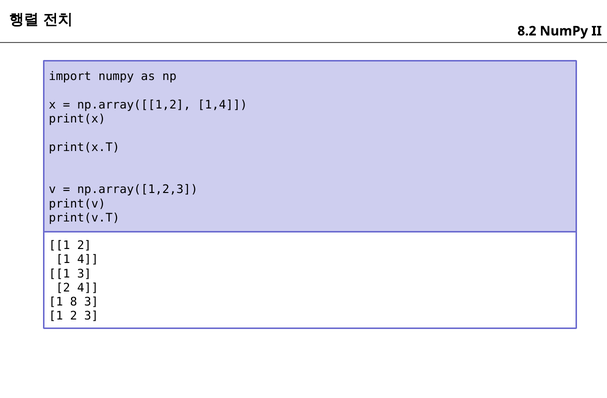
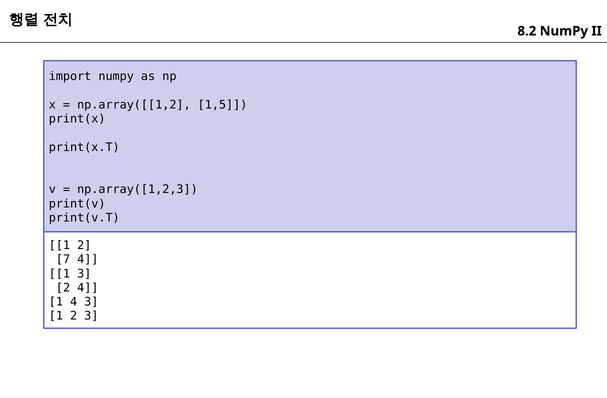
1,4: 1,4 -> 1,5 (223, 105)
1: 1 -> 7 (63, 260)
1 8: 8 -> 4 (74, 302)
